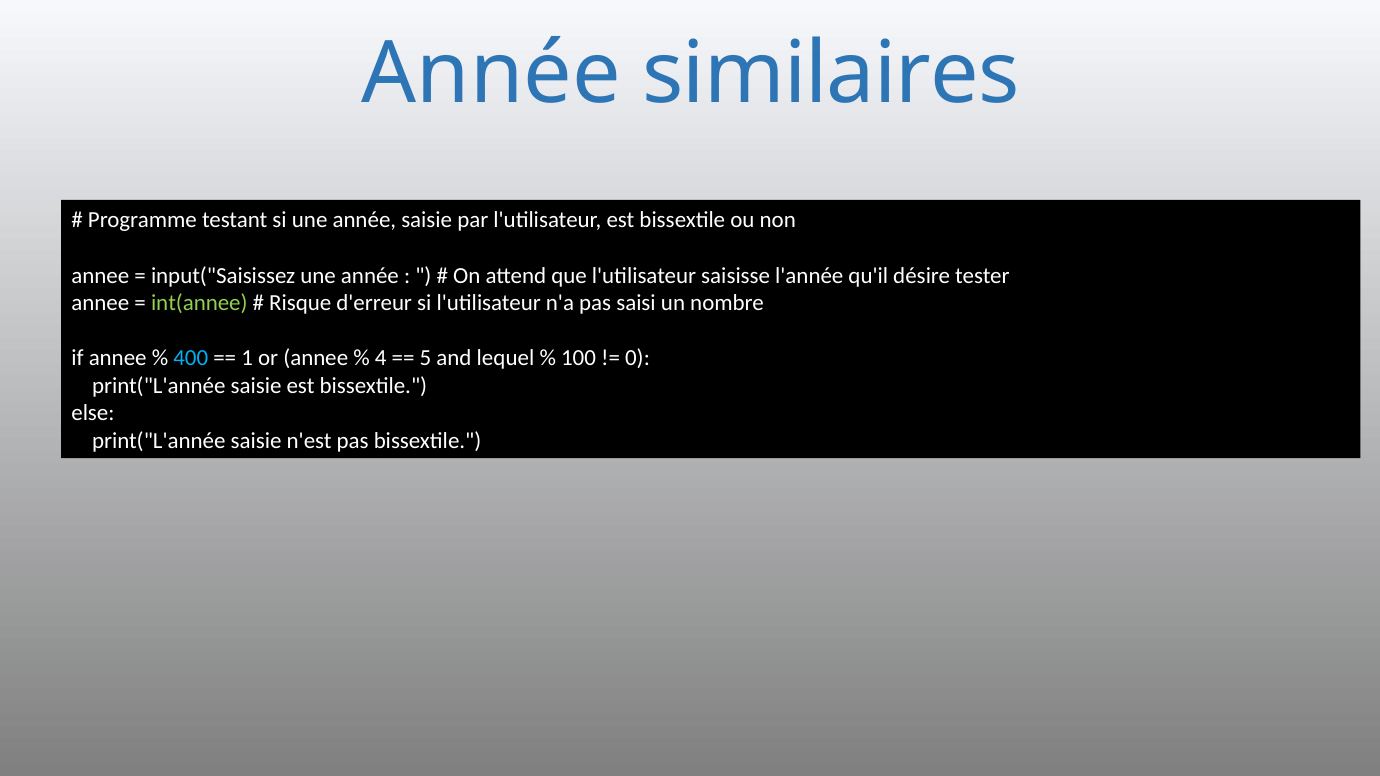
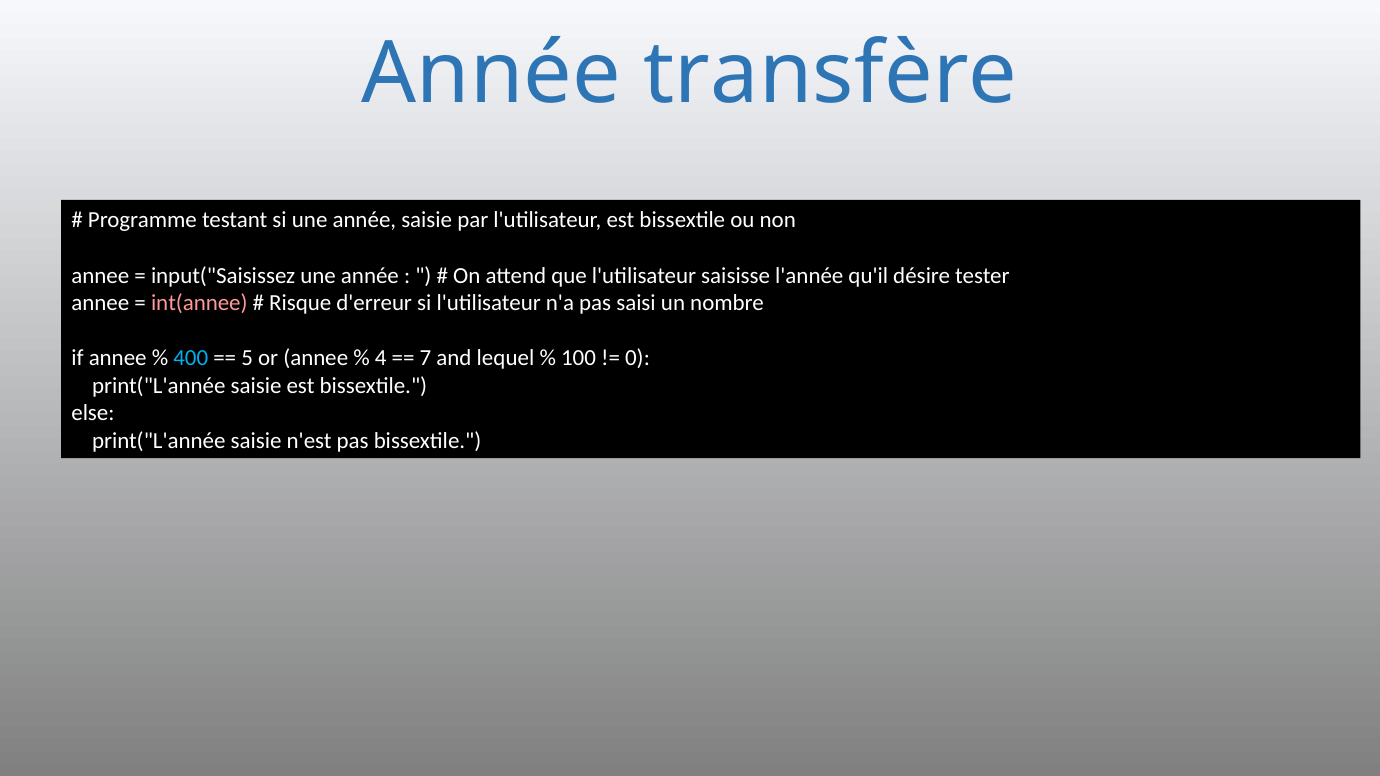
similaires: similaires -> transfère (830, 74)
int(annee colour: light green -> pink (199, 303)
1: 1 -> 5 (247, 358)
5: 5 -> 7 (425, 358)
